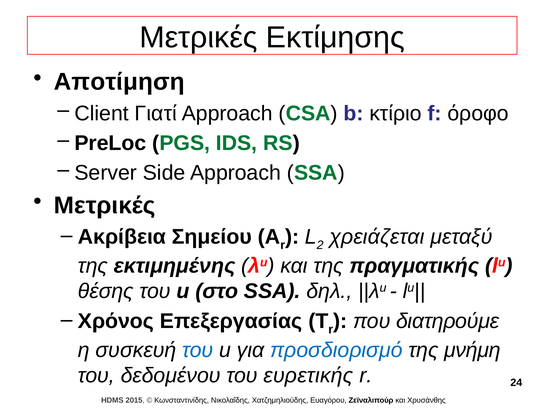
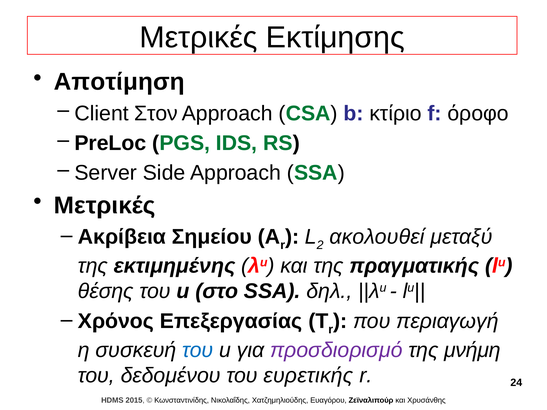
Γιατί: Γιατί -> Στον (156, 113)
χρειάζεται: χρειάζεται -> ακολουθεί (377, 237)
διατηρούμε: διατηρούμε -> περιαγωγή (447, 321)
προσδιορισμό colour: blue -> purple (336, 350)
